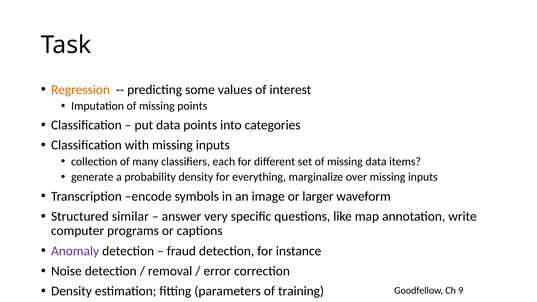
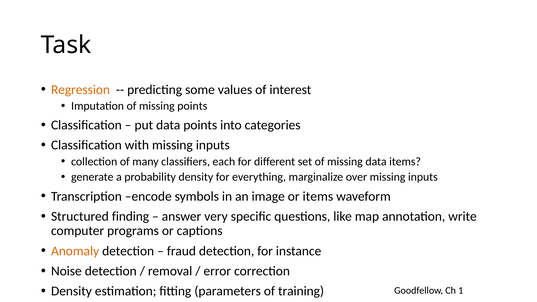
or larger: larger -> items (318, 196)
similar: similar -> finding (130, 216)
Anomaly colour: purple -> orange (75, 251)
9: 9 -> 1 (461, 291)
